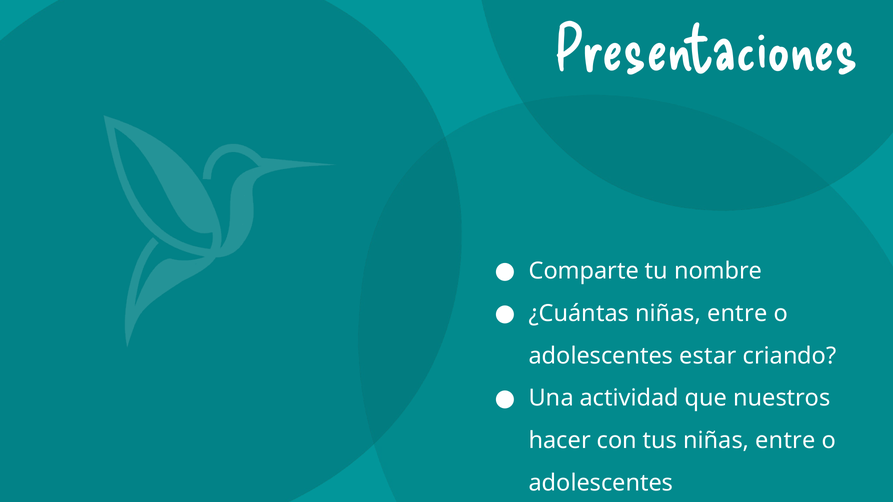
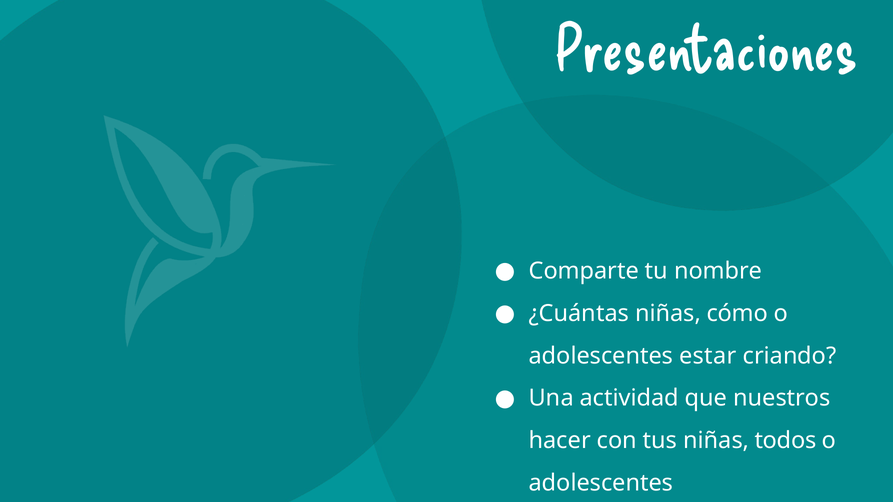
¿Cuántas niñas entre: entre -> cómo (737, 314)
tus niñas entre: entre -> todos (786, 441)
